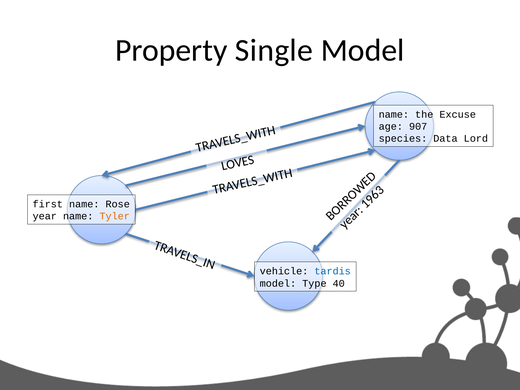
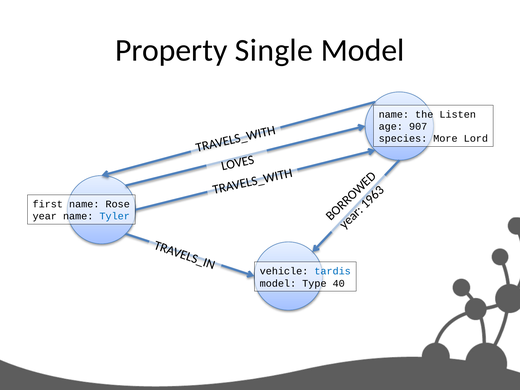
Excuse: Excuse -> Listen (458, 114)
Data: Data -> More (445, 139)
Tyler colour: orange -> blue (115, 216)
